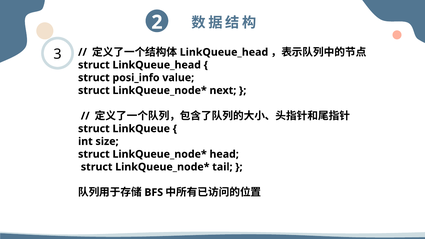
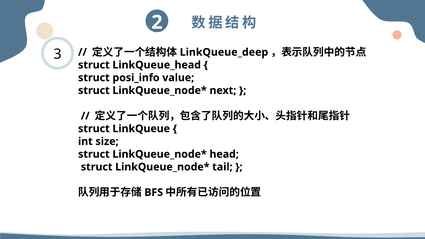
LinkQueue_head: LinkQueue_head -> LinkQueue_deep (224, 52)
